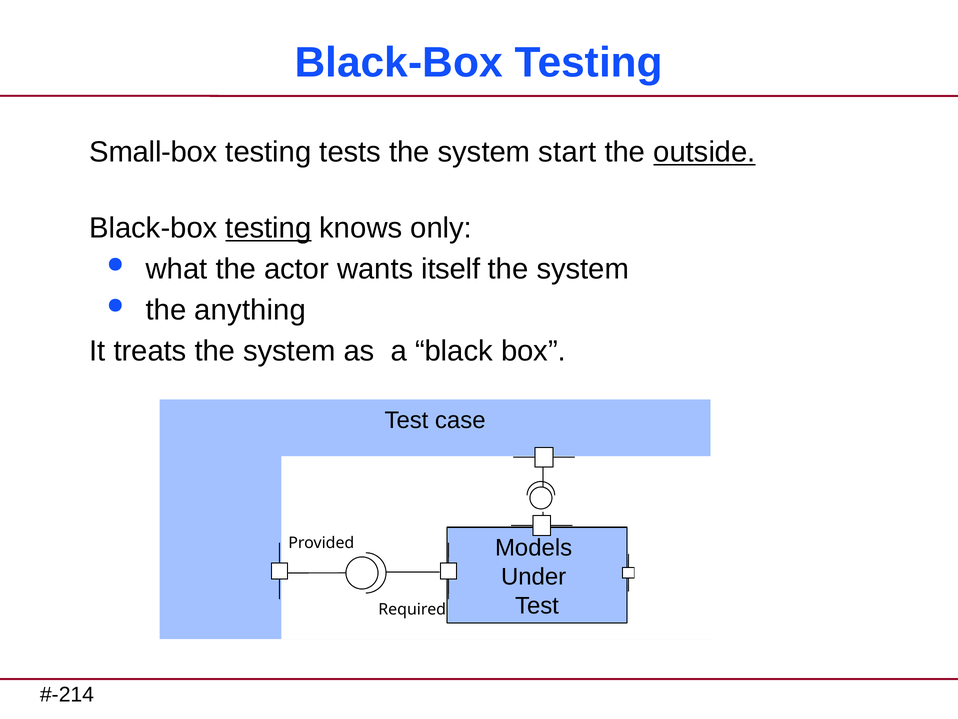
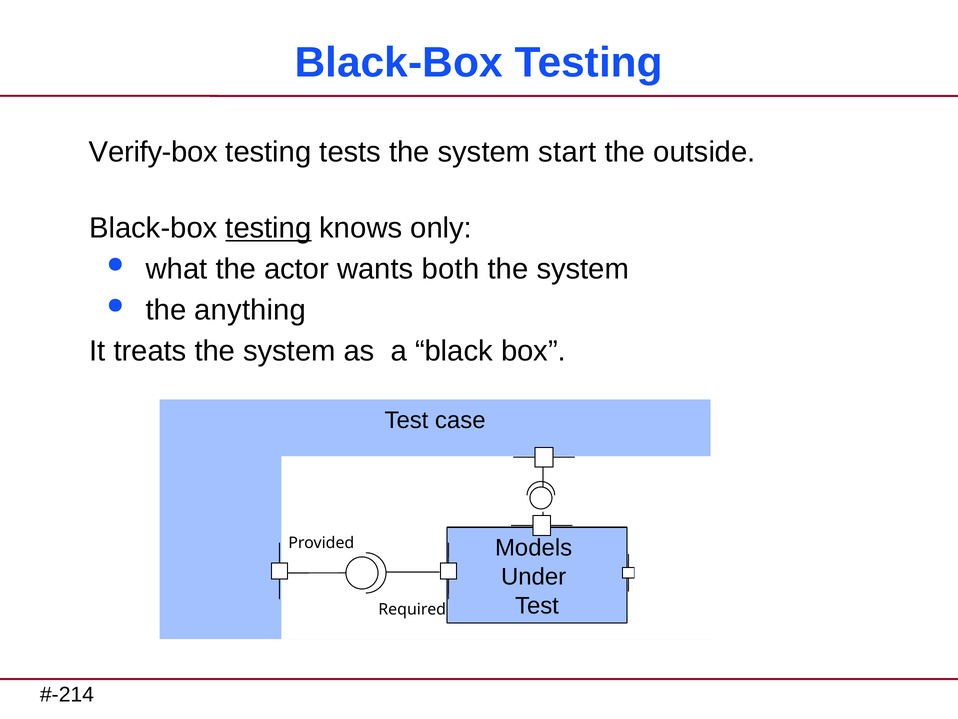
Small-box: Small-box -> Verify-box (153, 152)
outside underline: present -> none (704, 152)
itself: itself -> both (450, 269)
